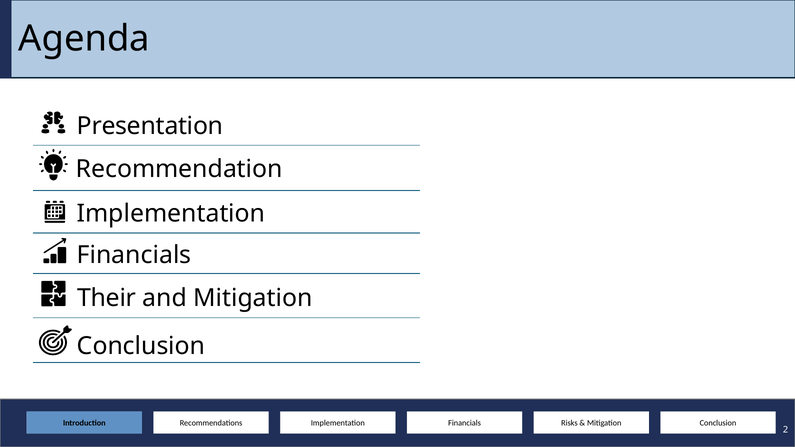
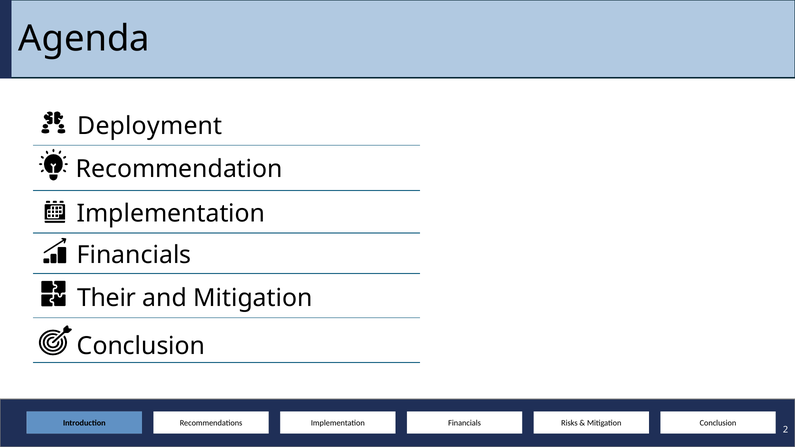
Presentation: Presentation -> Deployment (150, 126)
